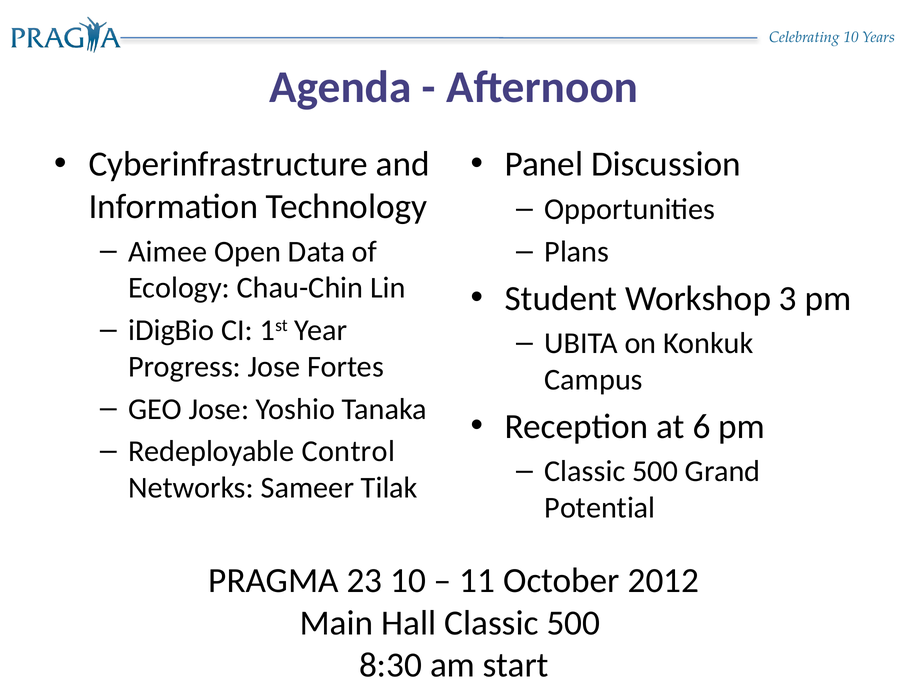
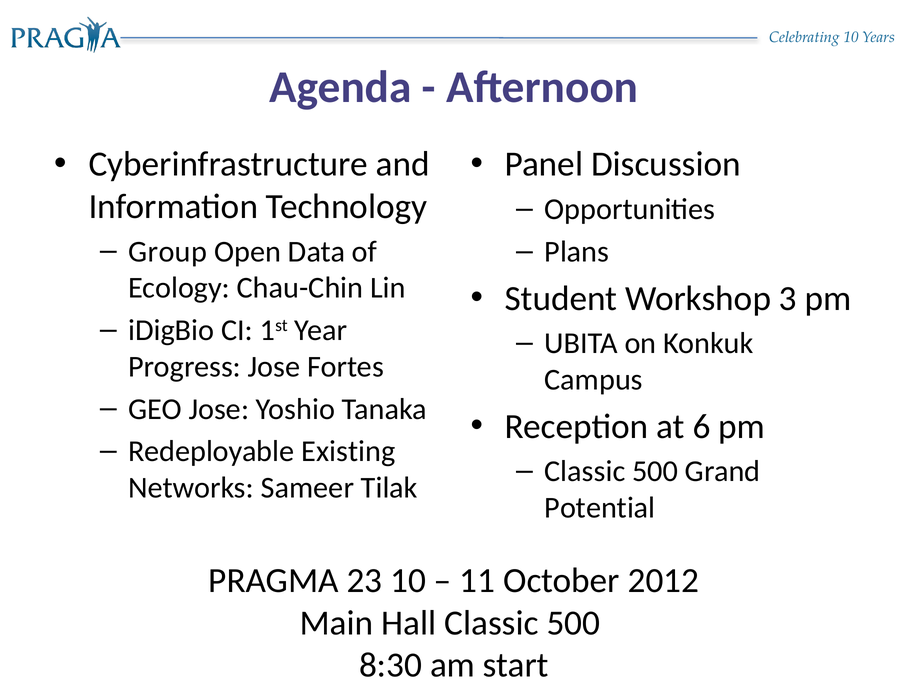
Aimee: Aimee -> Group (168, 252)
Control: Control -> Existing (348, 451)
